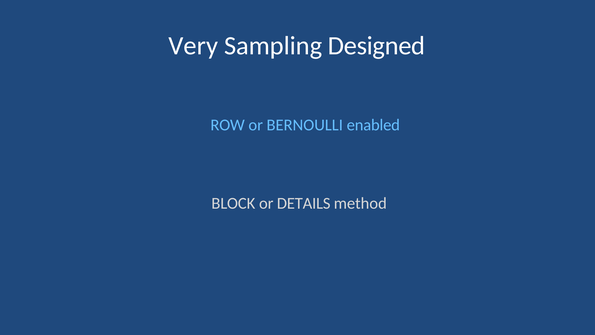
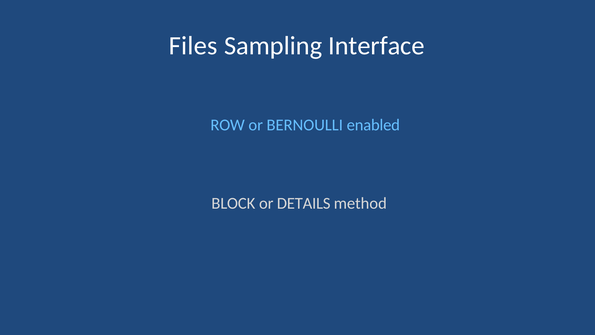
Very: Very -> Files (193, 46)
Designed: Designed -> Interface (376, 46)
